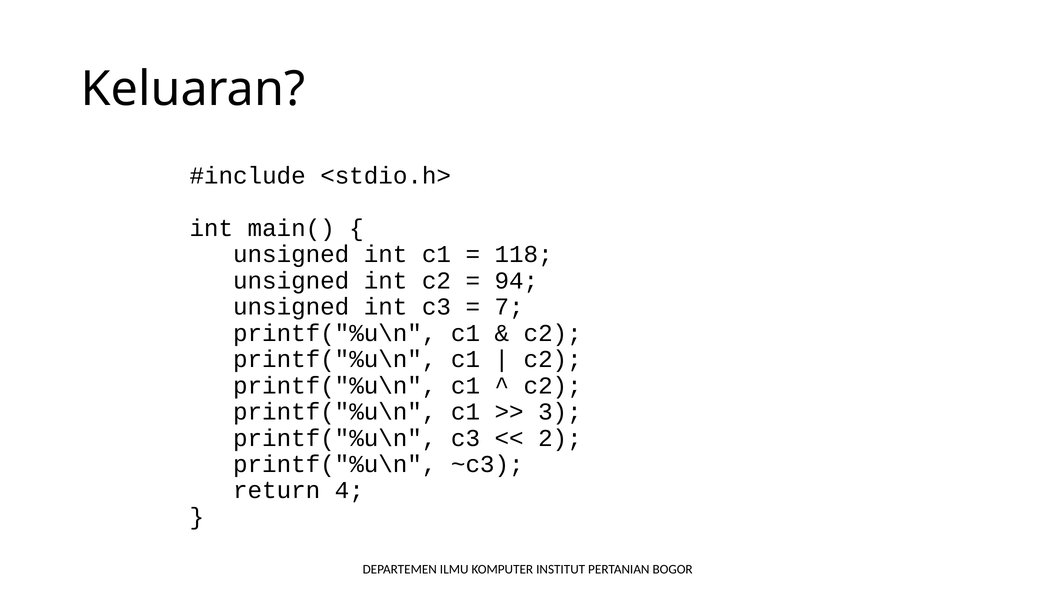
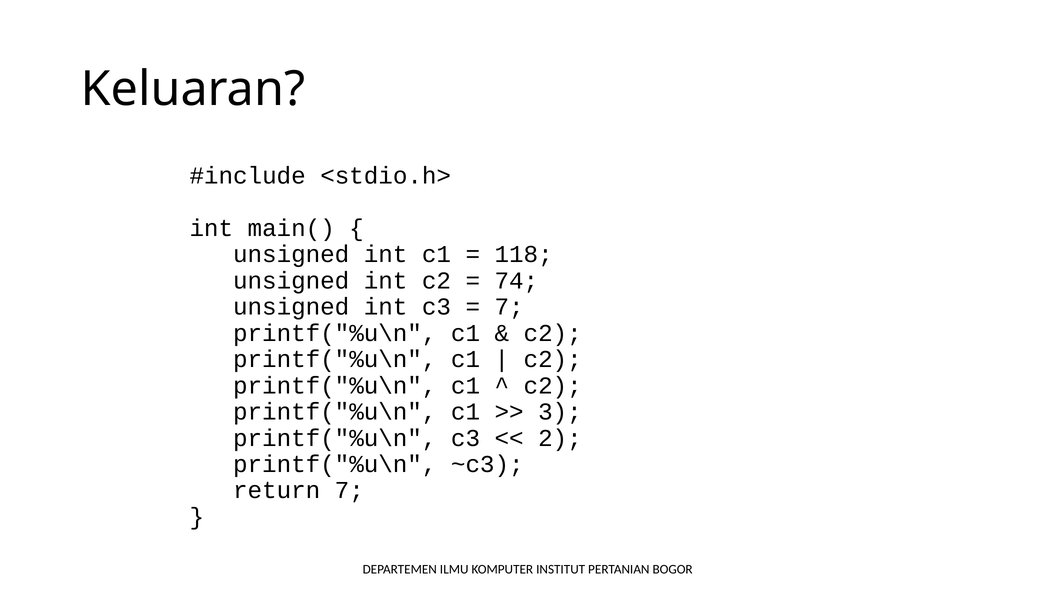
94: 94 -> 74 (516, 281)
return 4: 4 -> 7 (349, 490)
